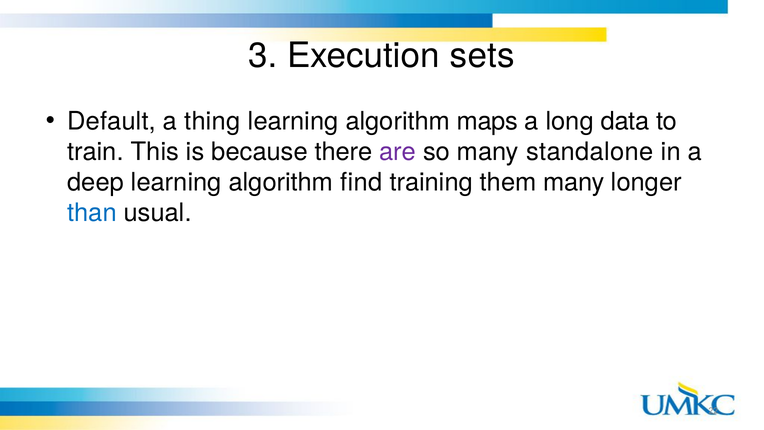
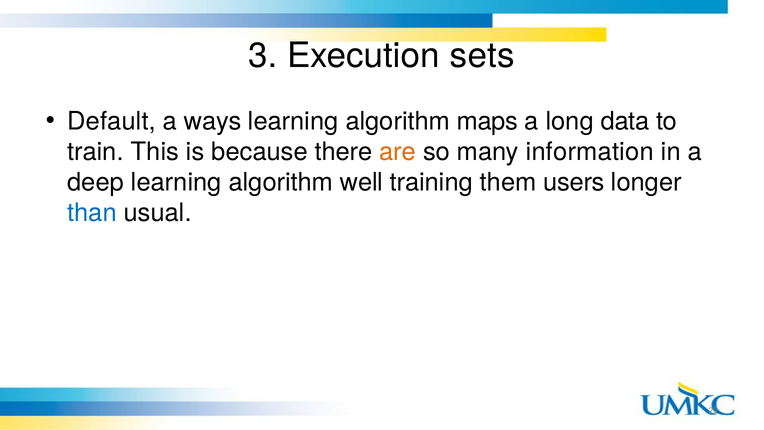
thing: thing -> ways (213, 121)
are colour: purple -> orange (398, 152)
standalone: standalone -> information (590, 152)
find: find -> well (362, 182)
them many: many -> users (574, 182)
